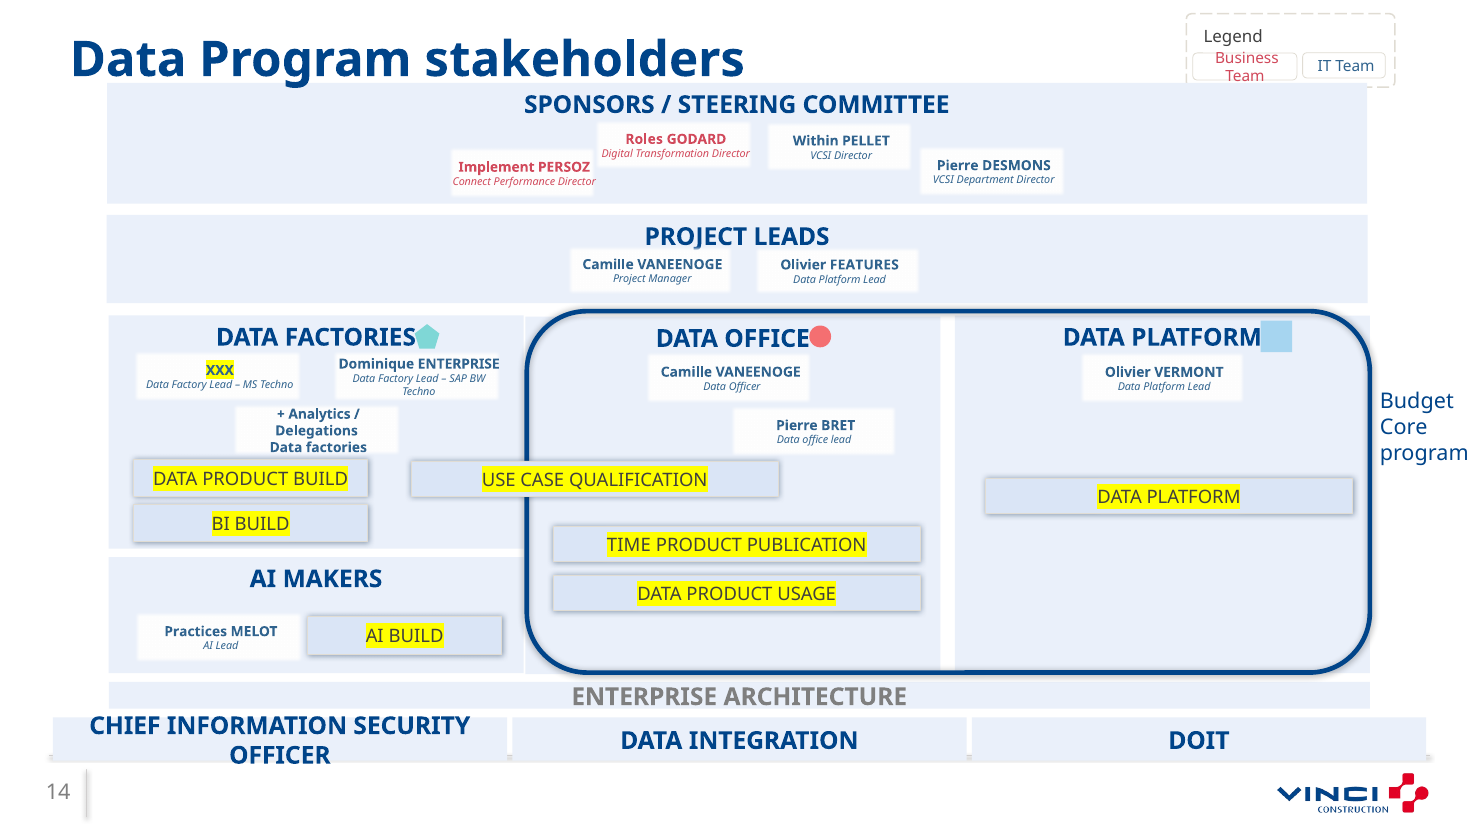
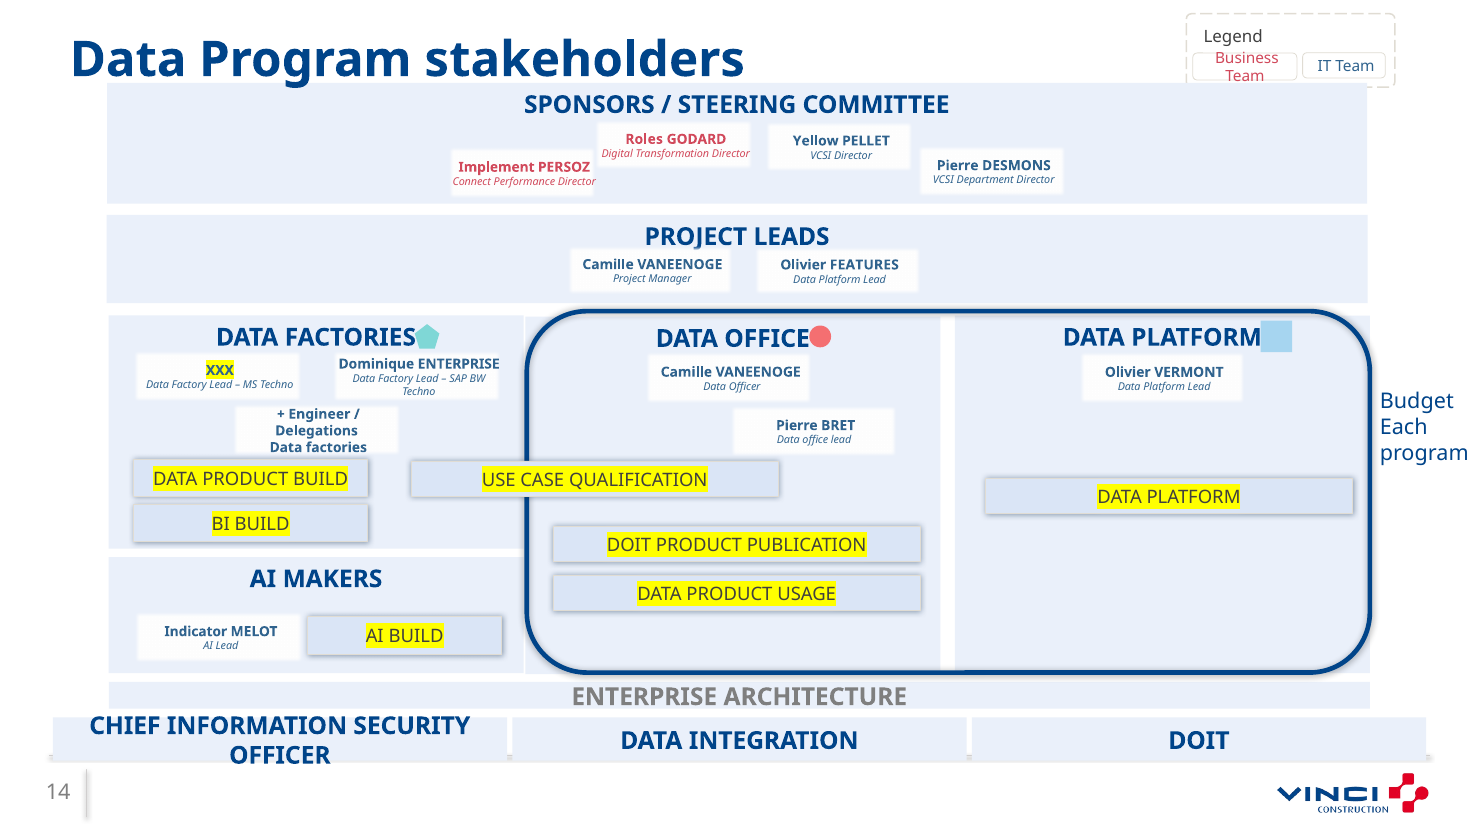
Within: Within -> Yellow (816, 141)
Analytics: Analytics -> Engineer (319, 414)
Core: Core -> Each (1404, 427)
TIME: TIME -> DOIT (629, 545)
Practices: Practices -> Indicator (196, 632)
